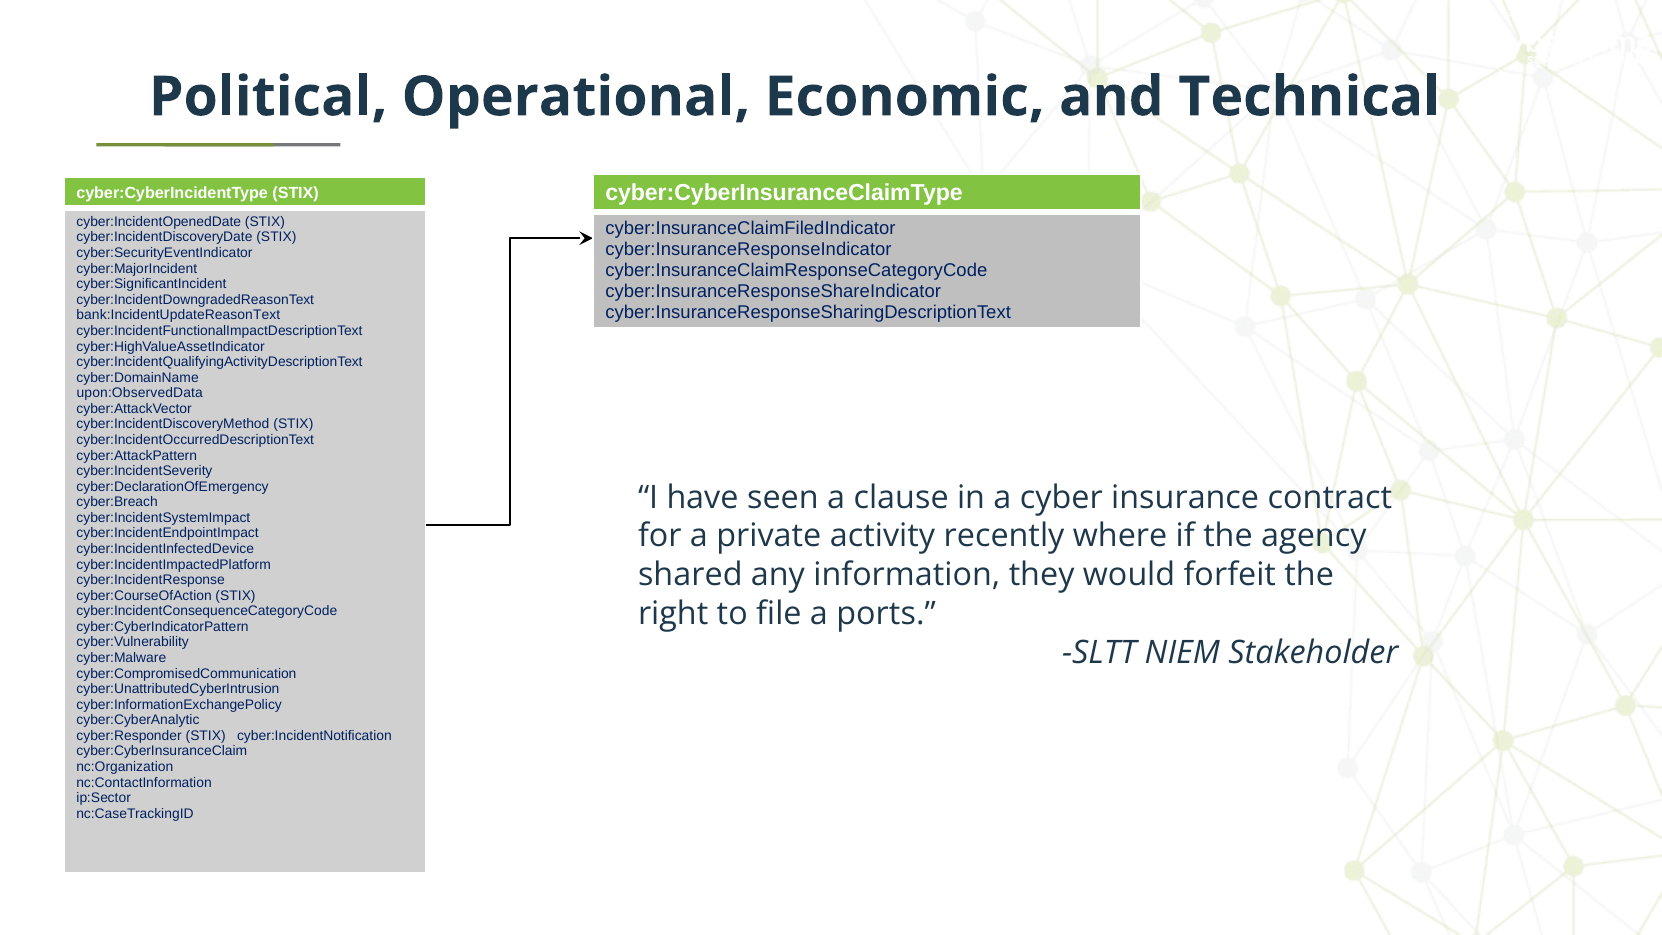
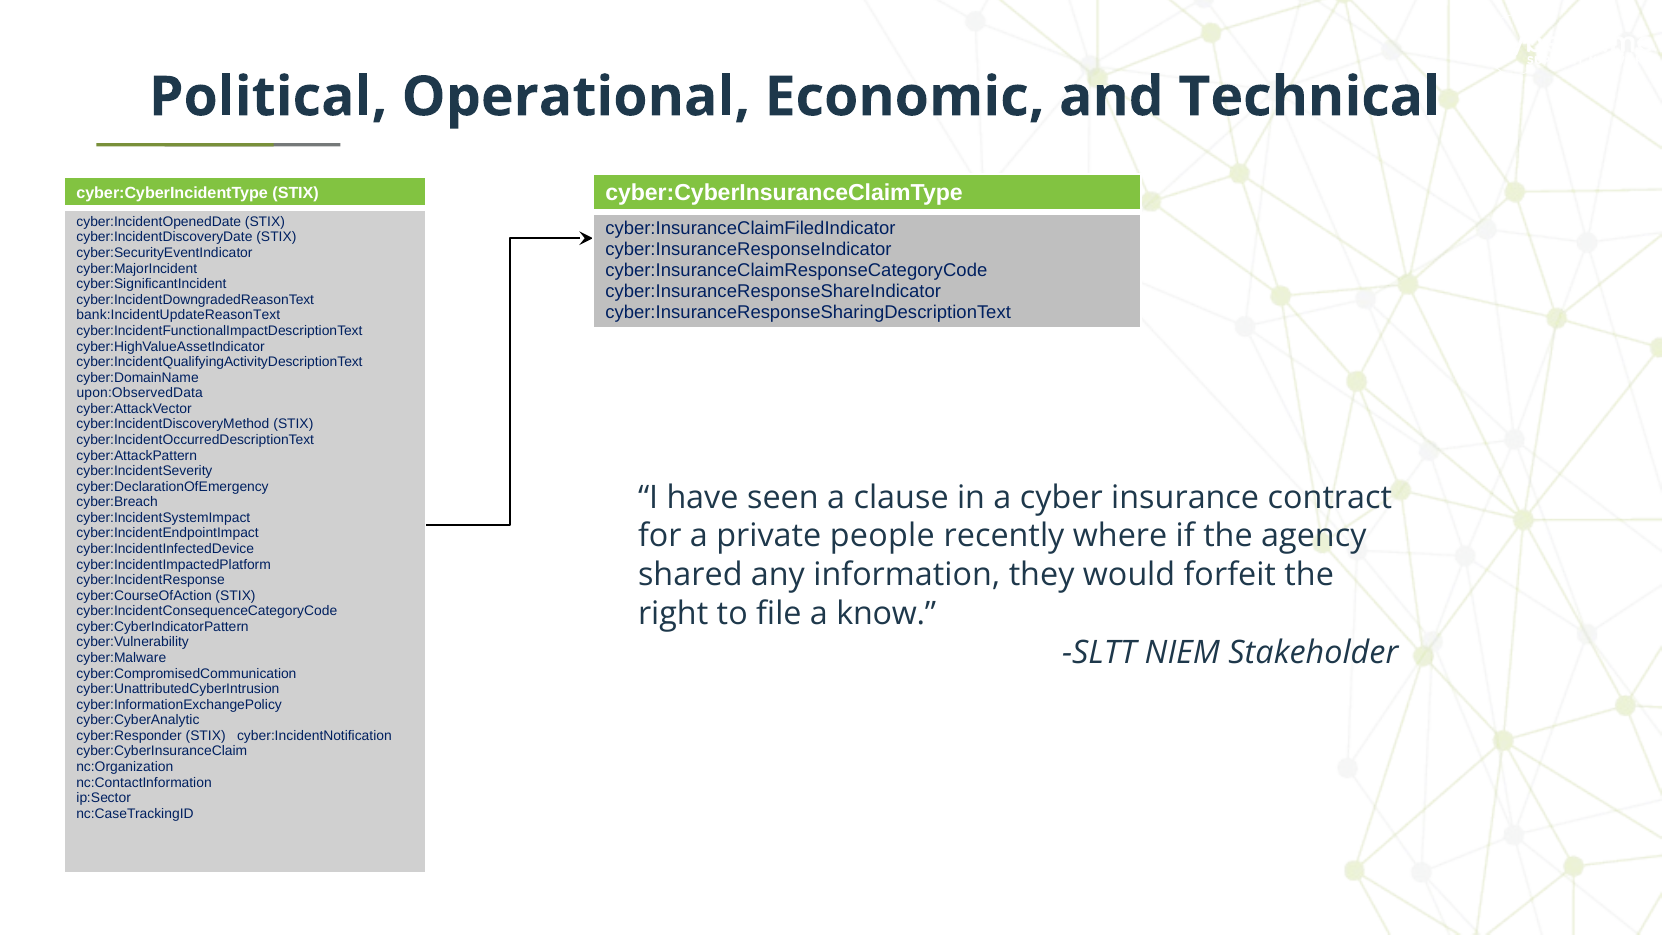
activity: activity -> people (882, 536)
ports: ports -> know (886, 614)
